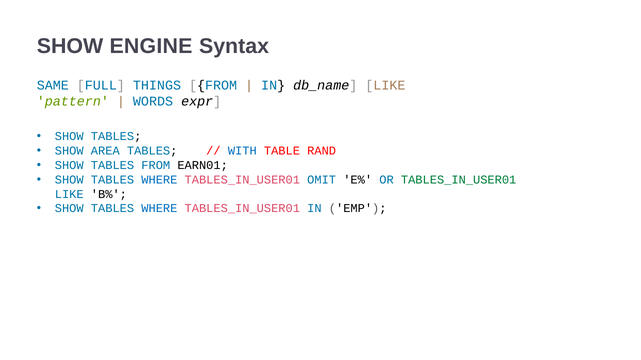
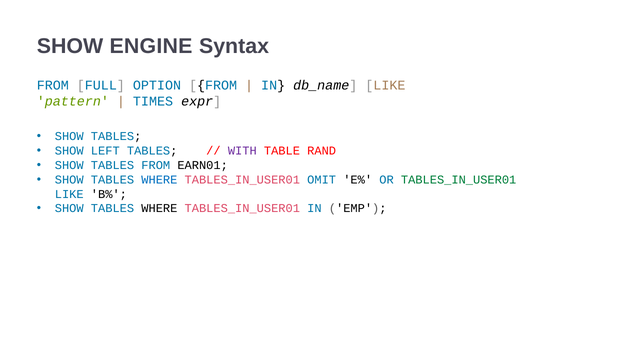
SAME: SAME -> FROM (53, 85)
THINGS: THINGS -> OPTION (157, 85)
WORDS: WORDS -> TIMES (153, 102)
AREA: AREA -> LEFT (105, 151)
WITH colour: blue -> purple (242, 151)
WHERE colour: blue -> black (159, 209)
